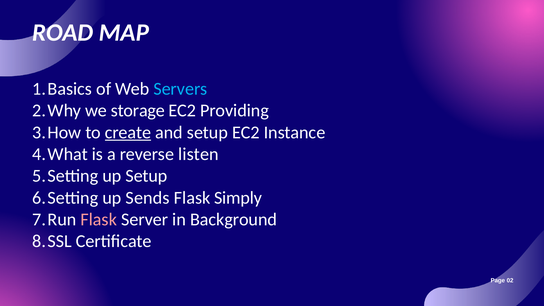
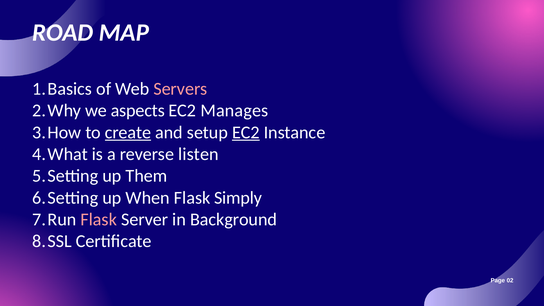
Servers colour: light blue -> pink (180, 89)
storage: storage -> aspects (138, 111)
Providing: Providing -> Manages (234, 111)
EC2 underline: none -> present (246, 132)
up Setup: Setup -> Them (146, 176)
Sends: Sends -> When (148, 198)
